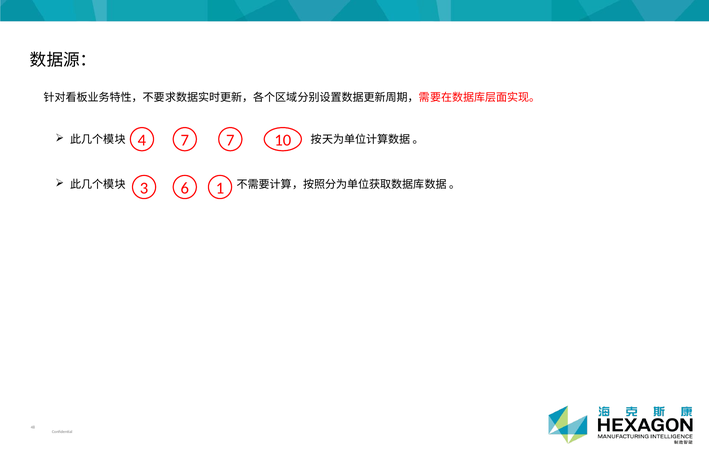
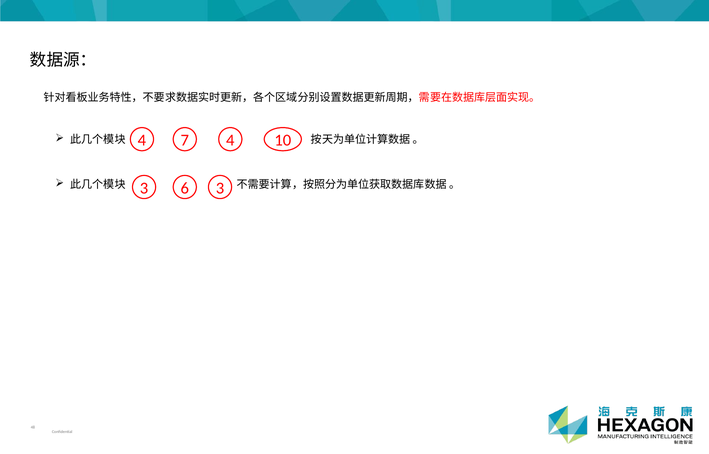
7 7: 7 -> 4 (230, 140)
6 1: 1 -> 3 (220, 188)
